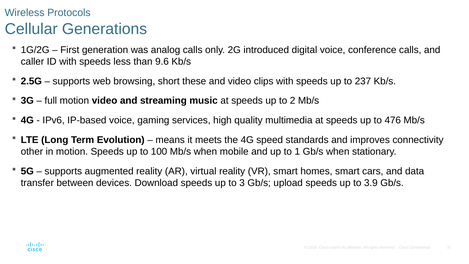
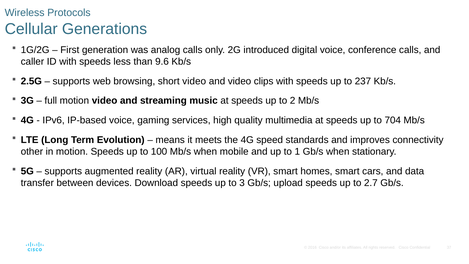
short these: these -> video (194, 81)
476: 476 -> 704 (393, 120)
3.9: 3.9 -> 2.7 (371, 183)
